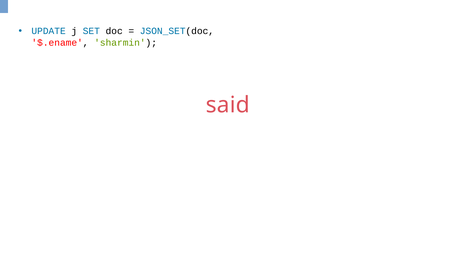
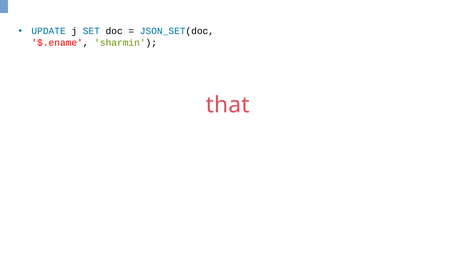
said: said -> that (228, 105)
